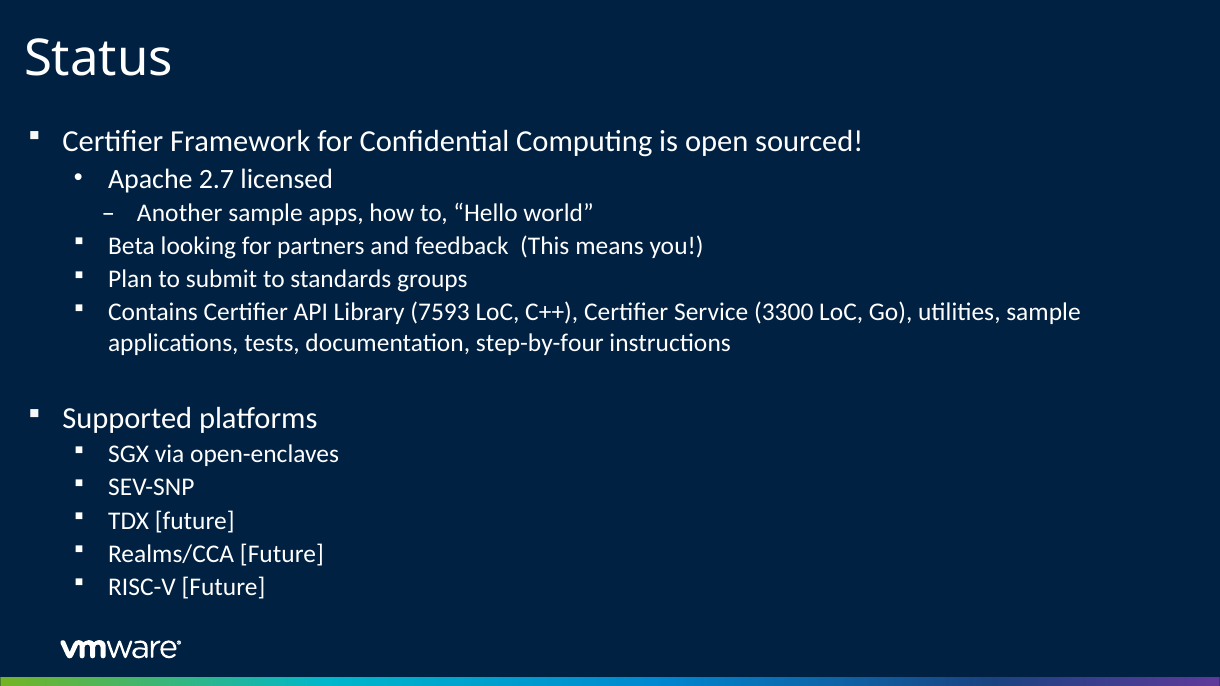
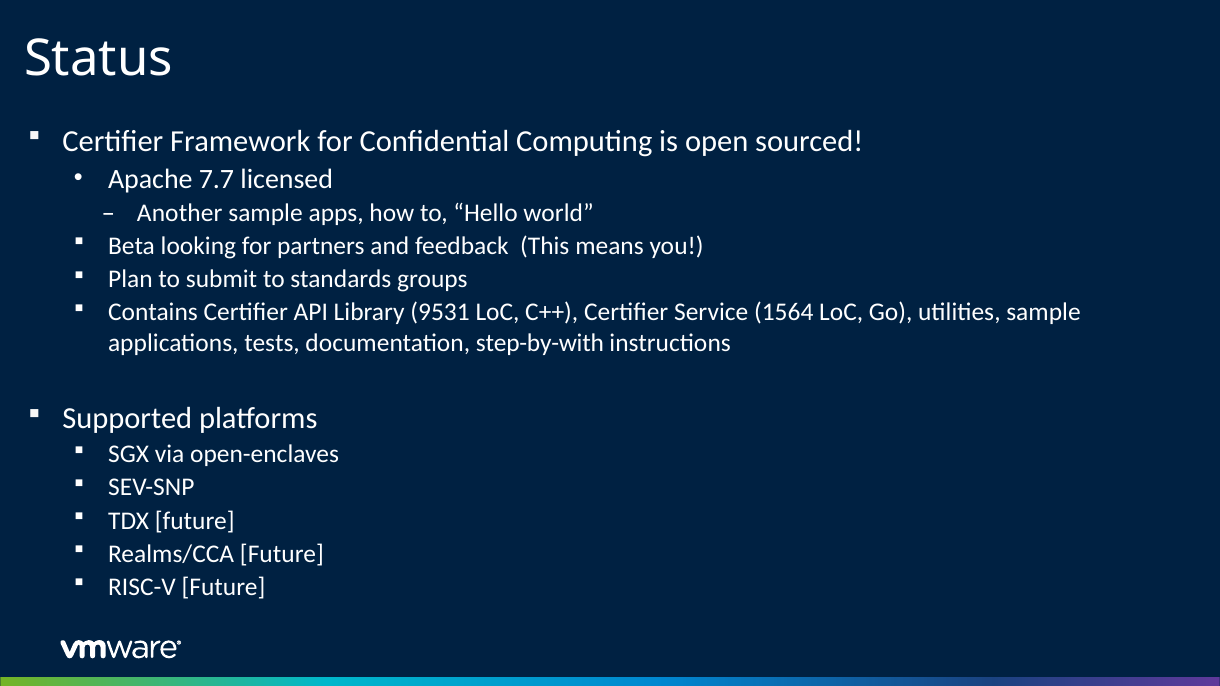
2.7: 2.7 -> 7.7 (216, 179)
7593: 7593 -> 9531 (440, 313)
3300: 3300 -> 1564 (784, 313)
step-by-four: step-by-four -> step-by-with (540, 343)
